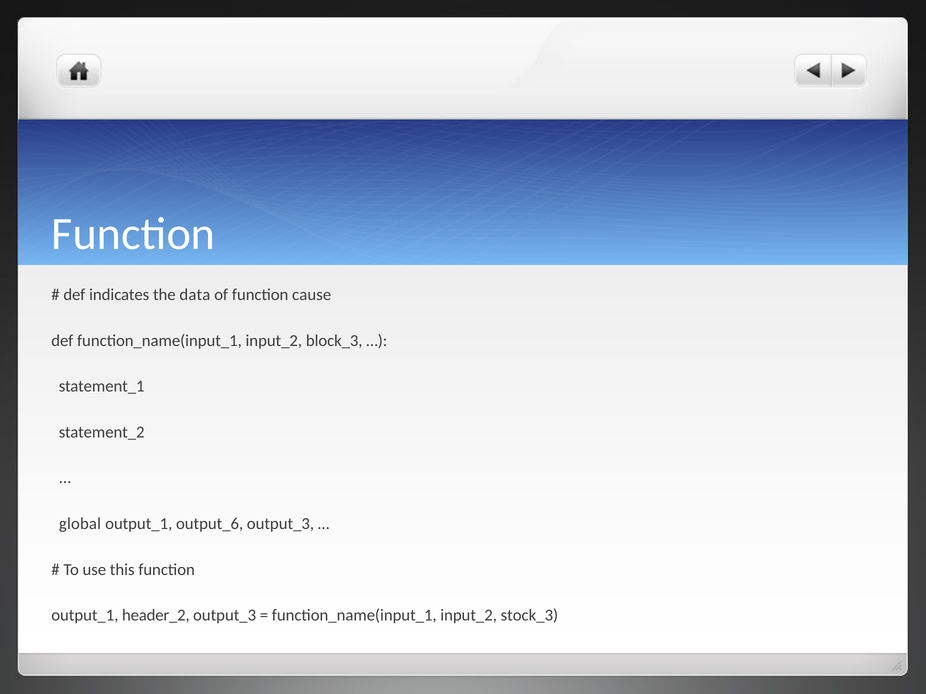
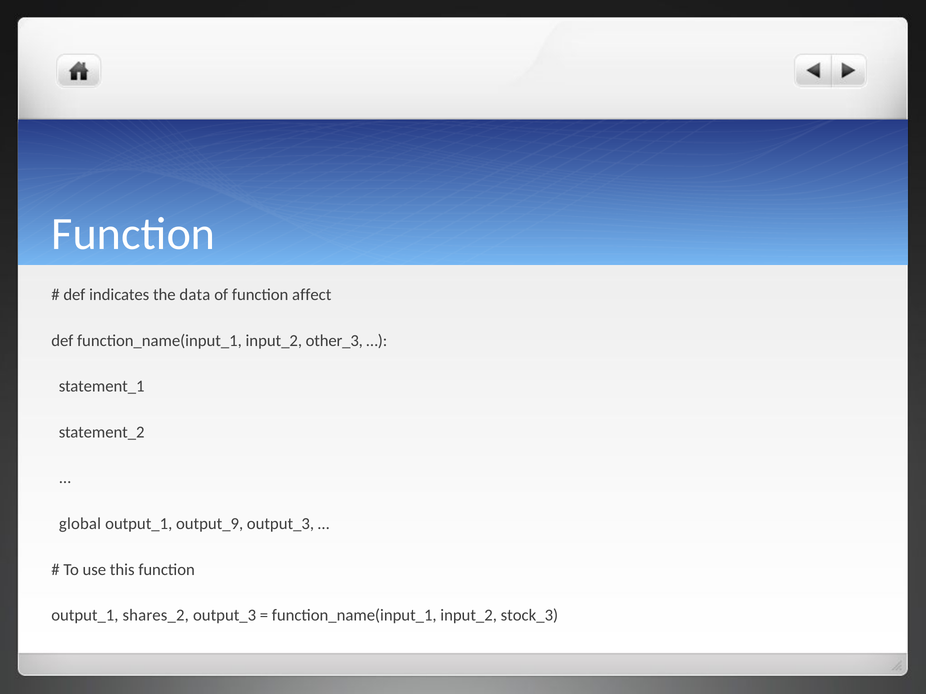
cause: cause -> affect (312, 295)
block_3: block_3 -> other_3 (334, 341)
output_6: output_6 -> output_9 (210, 524)
header_2: header_2 -> shares_2 (156, 616)
